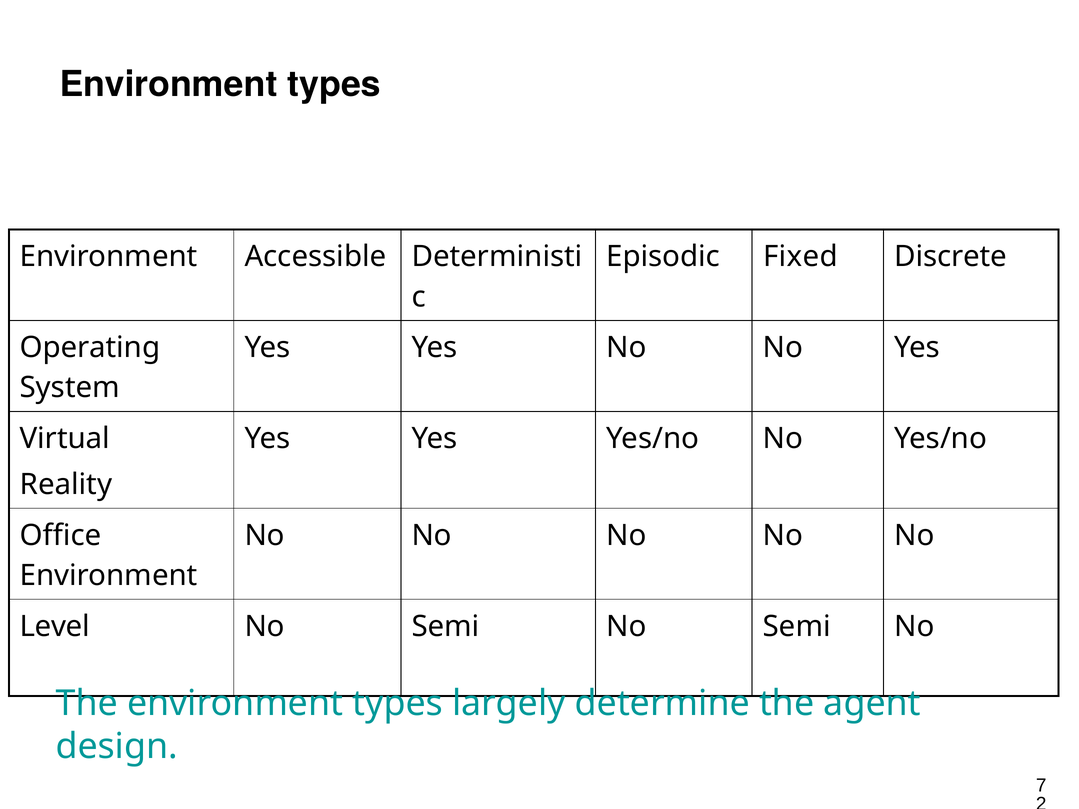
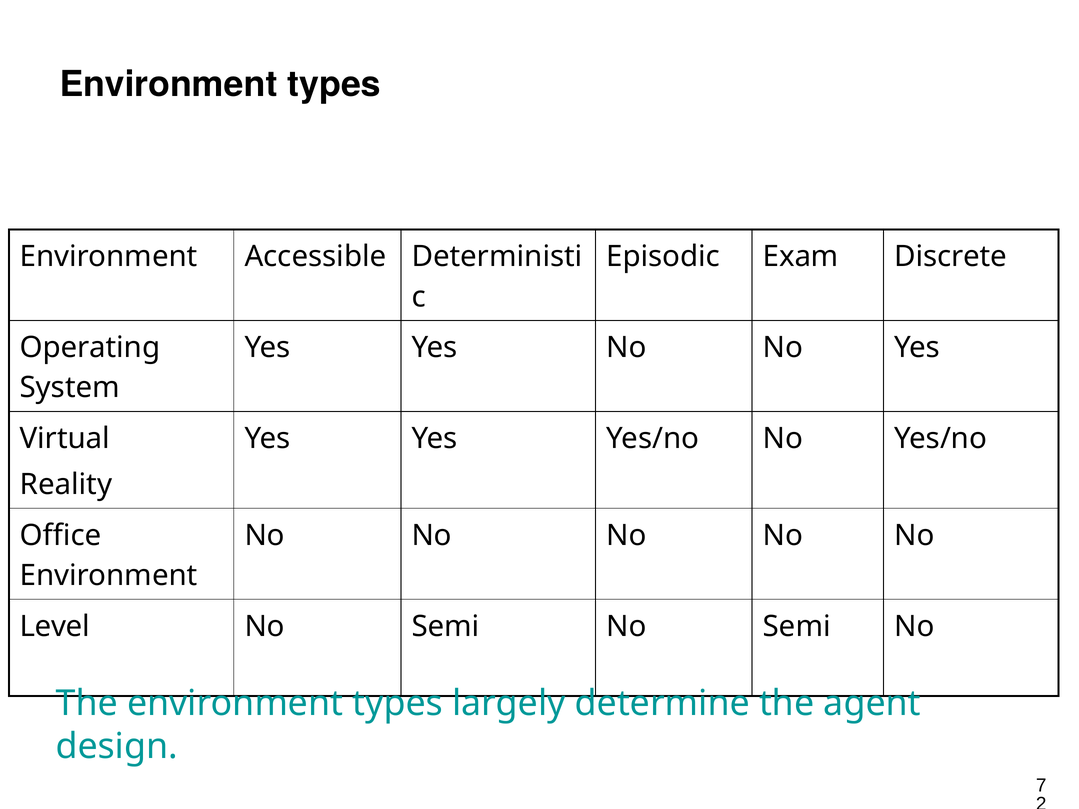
Fixed: Fixed -> Exam (801, 257)
